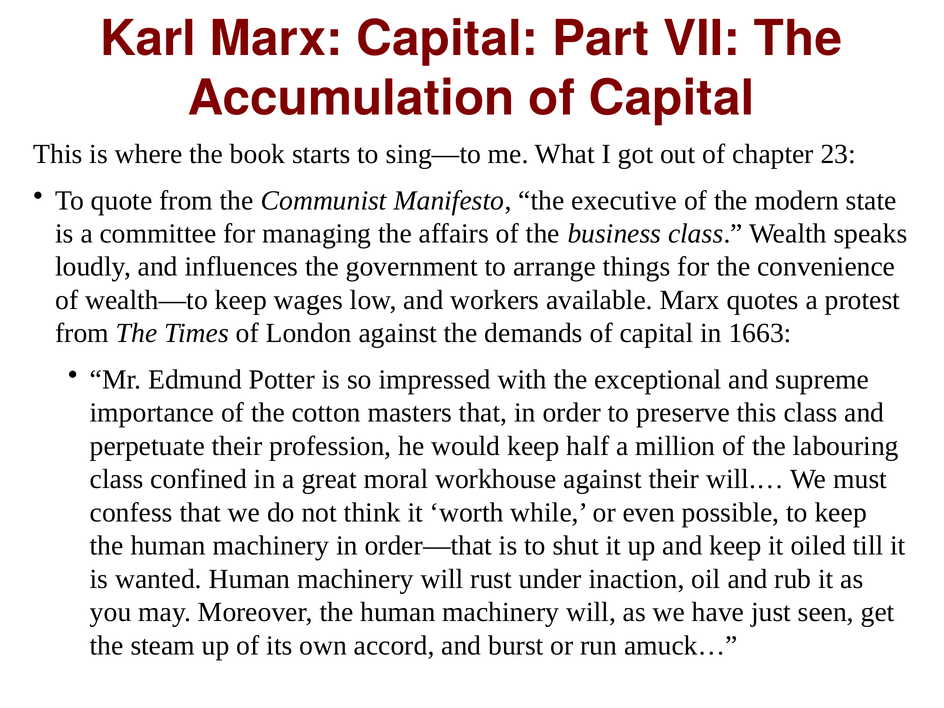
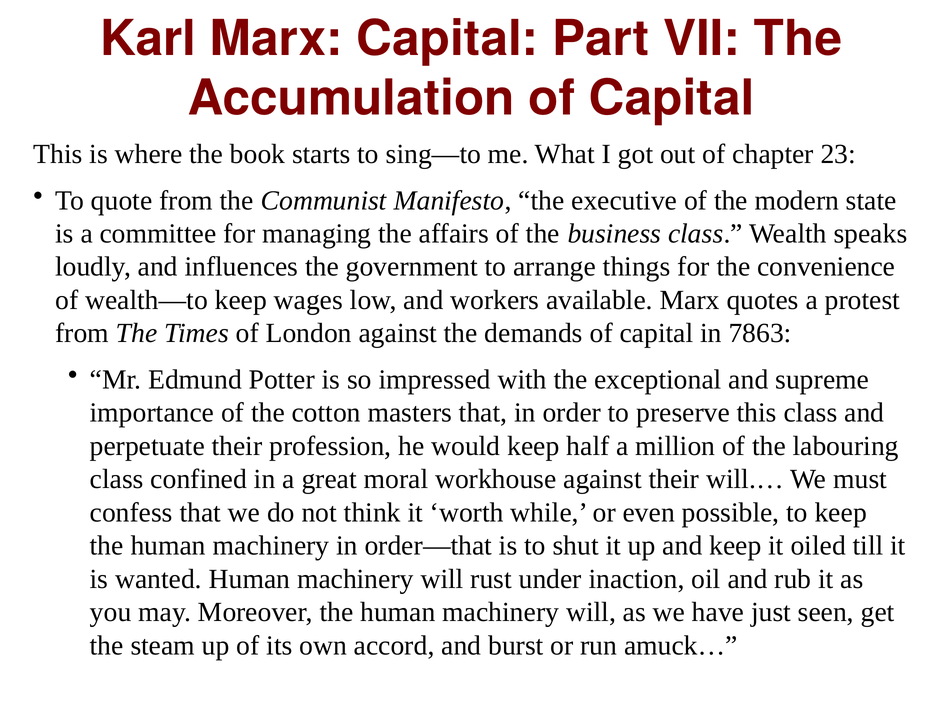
1663: 1663 -> 7863 (760, 333)
